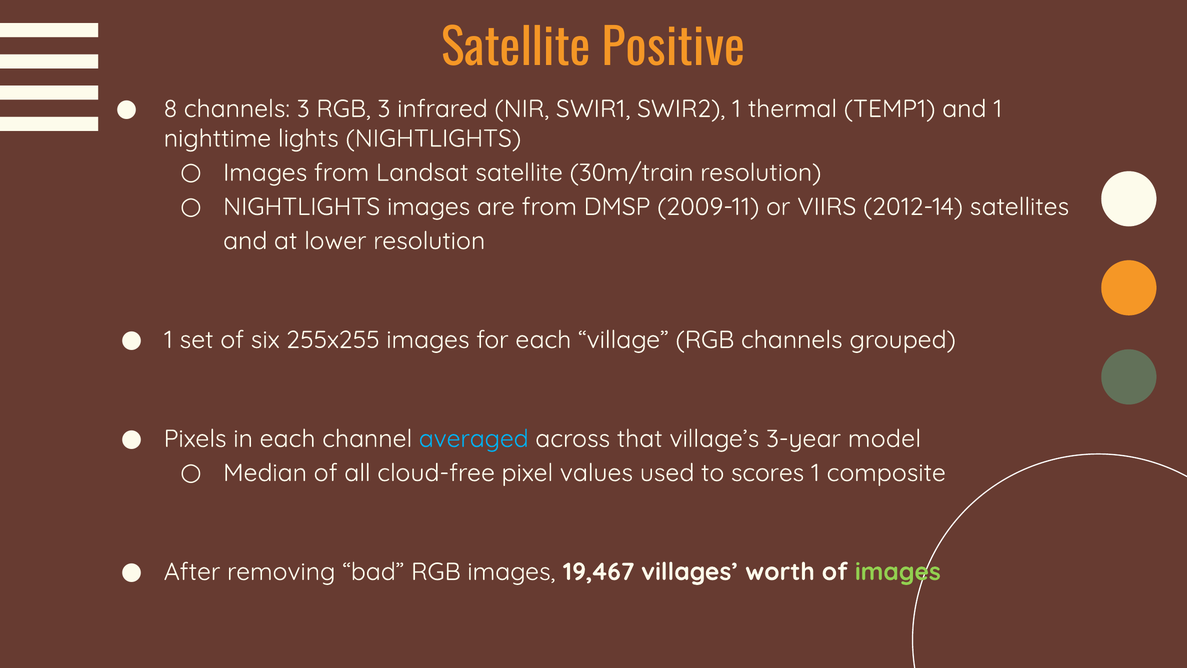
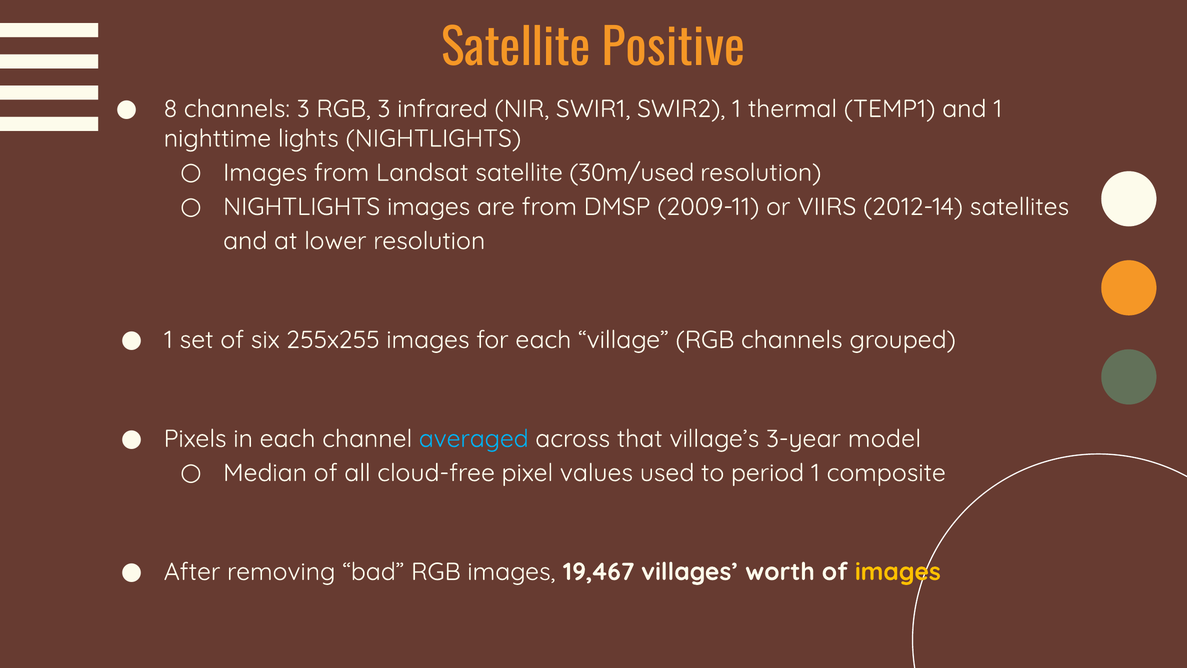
30m/train: 30m/train -> 30m/used (632, 173)
scores: scores -> period (768, 473)
images colour: light green -> yellow (898, 572)
